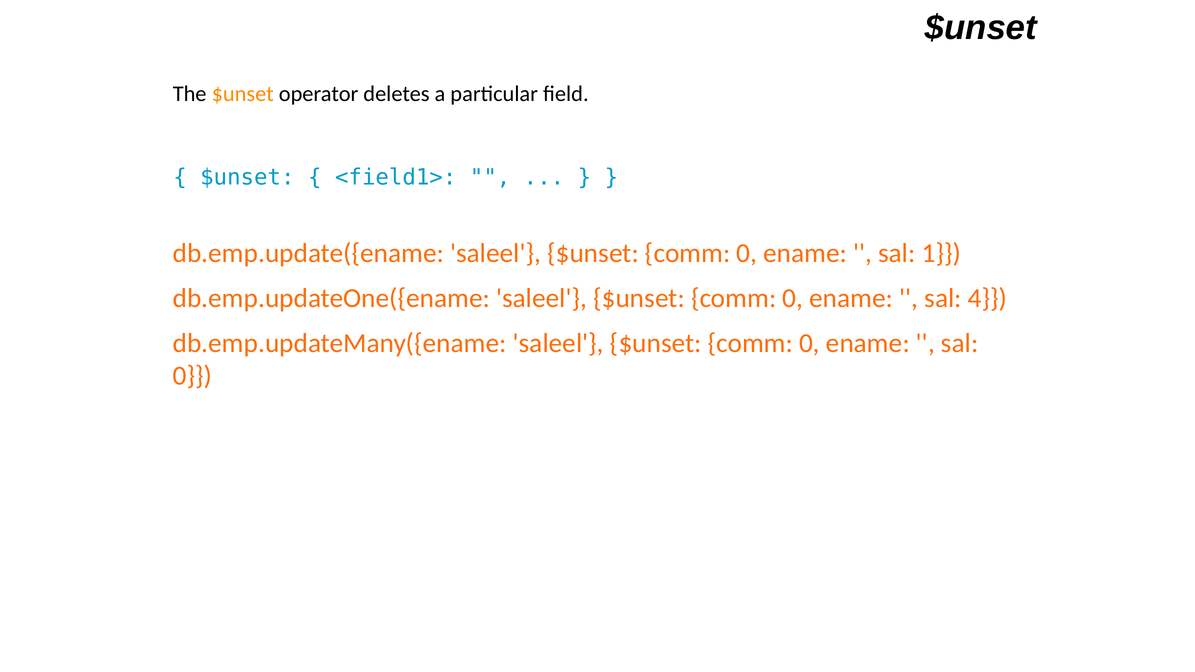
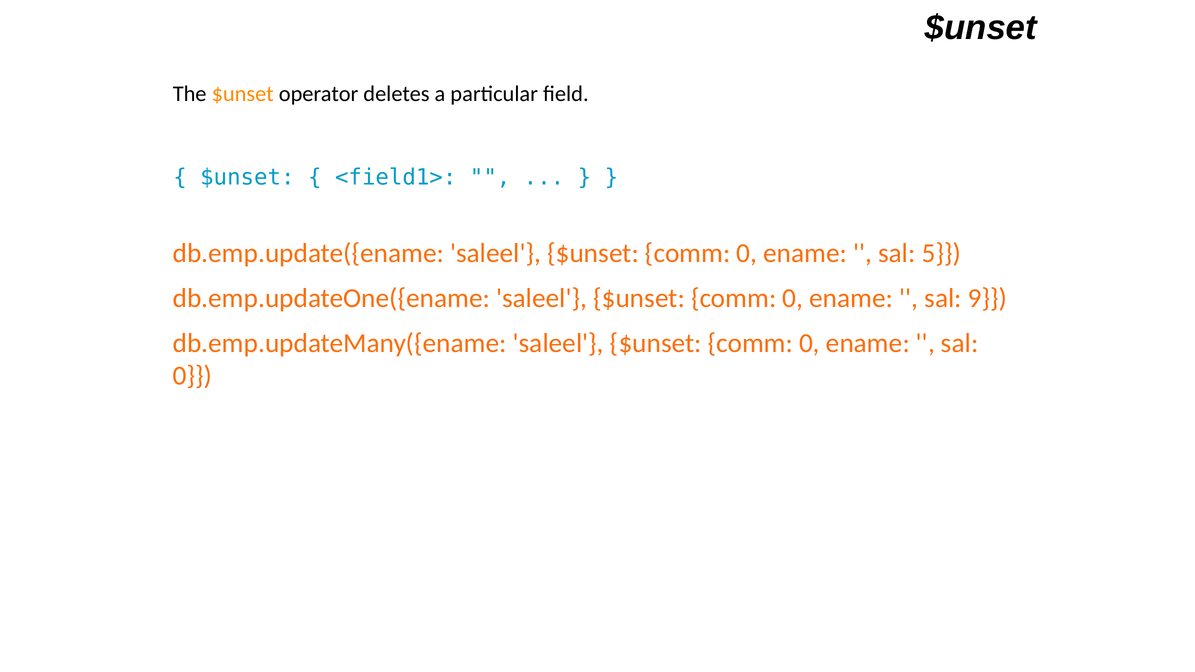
1: 1 -> 5 (941, 254)
4: 4 -> 9 (988, 298)
